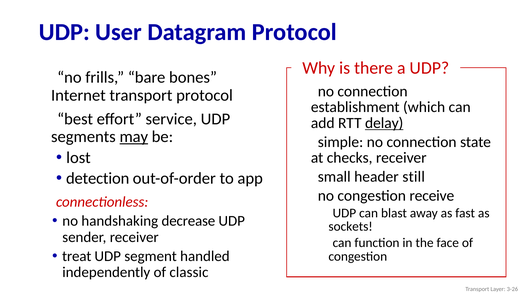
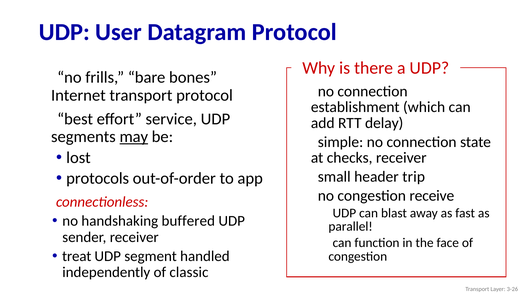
delay underline: present -> none (384, 123)
detection: detection -> protocols (98, 178)
still: still -> trip (414, 177)
decrease: decrease -> buffered (188, 221)
sockets: sockets -> parallel (351, 227)
